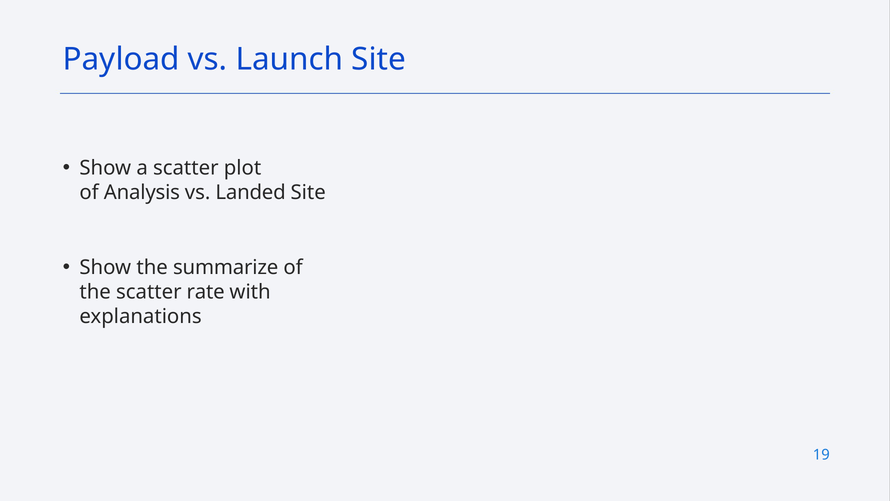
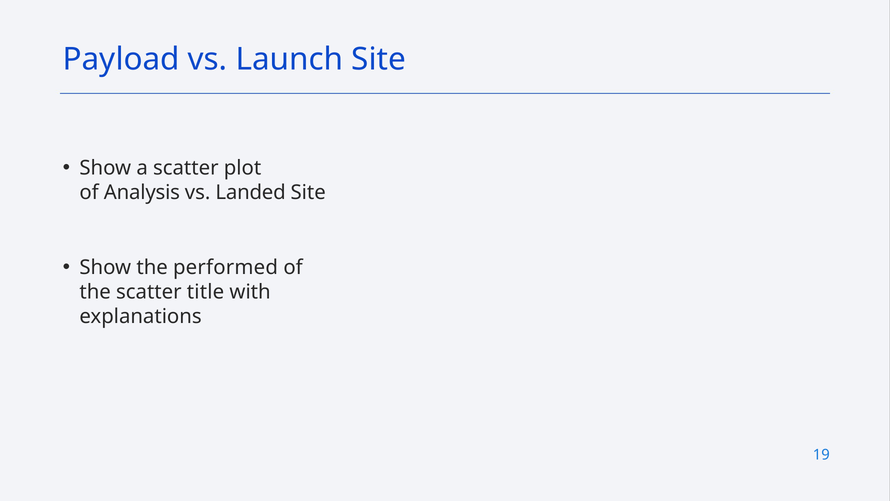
summarize: summarize -> performed (225, 267)
rate: rate -> title (206, 292)
